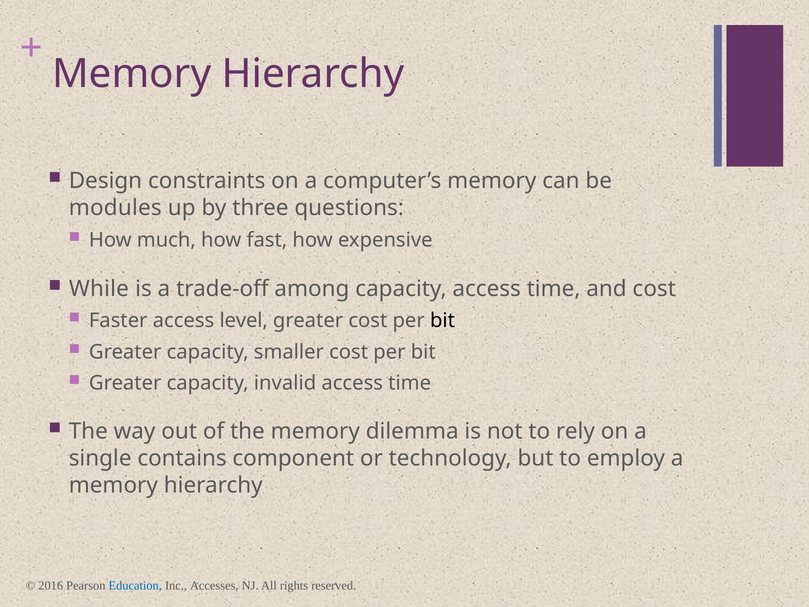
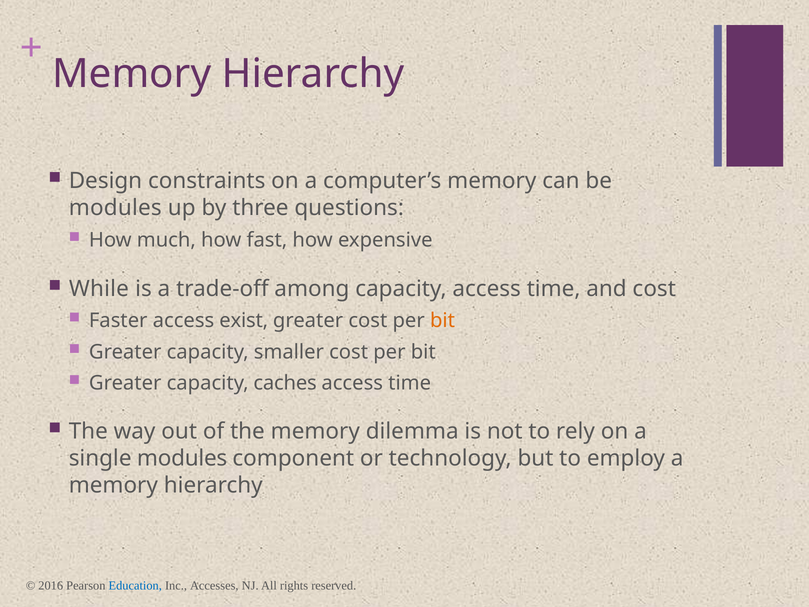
level: level -> exist (244, 321)
bit colour: black -> orange (443, 321)
invalid: invalid -> caches (285, 383)
single contains: contains -> modules (182, 458)
